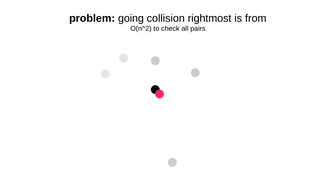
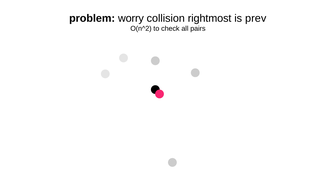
going: going -> worry (131, 18)
from: from -> prev (256, 18)
